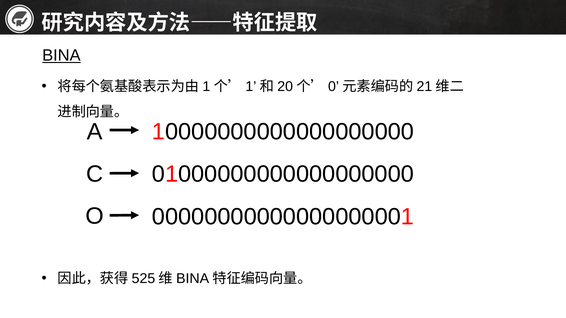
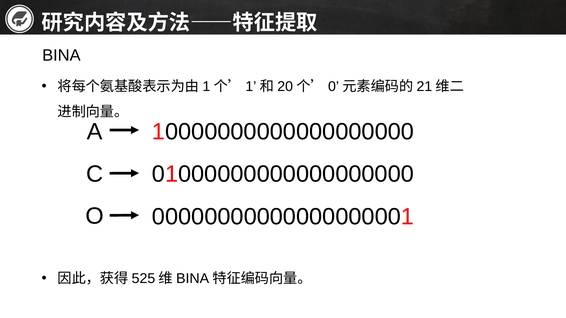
BINA underline: present -> none (61, 55)
